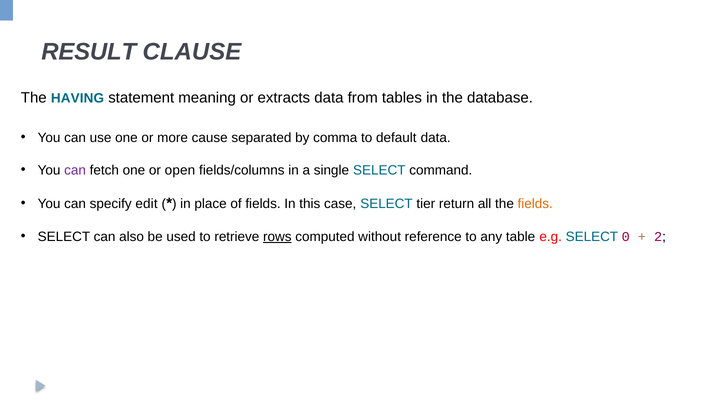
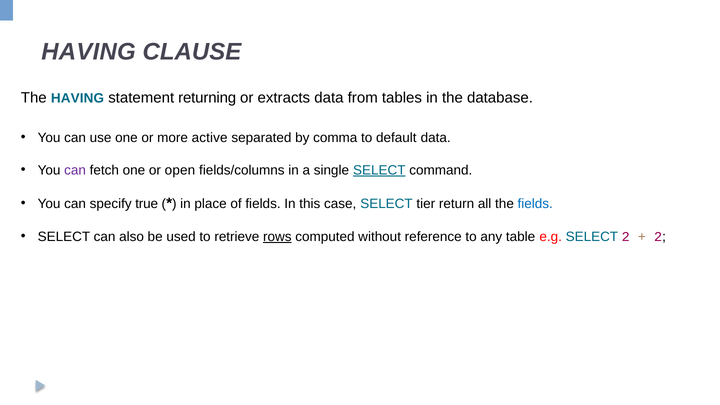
RESULT: RESULT -> HAVING (89, 52)
meaning: meaning -> returning (207, 98)
cause: cause -> active (210, 138)
SELECT underline: none -> present (379, 170)
edit: edit -> true (147, 204)
fields colour: orange -> blue (535, 204)
SELECT 0: 0 -> 2 (626, 237)
